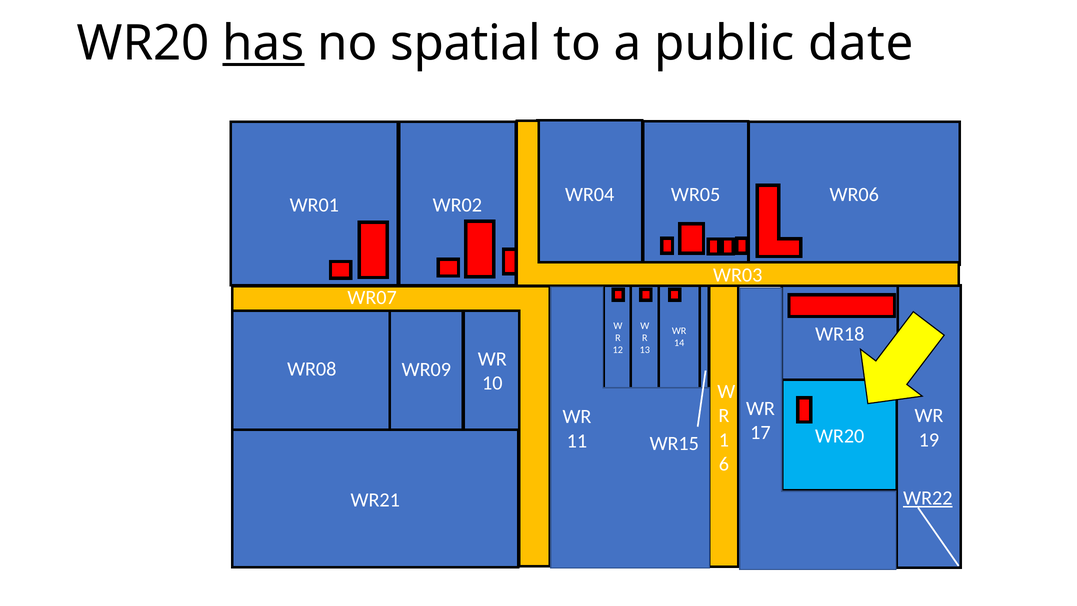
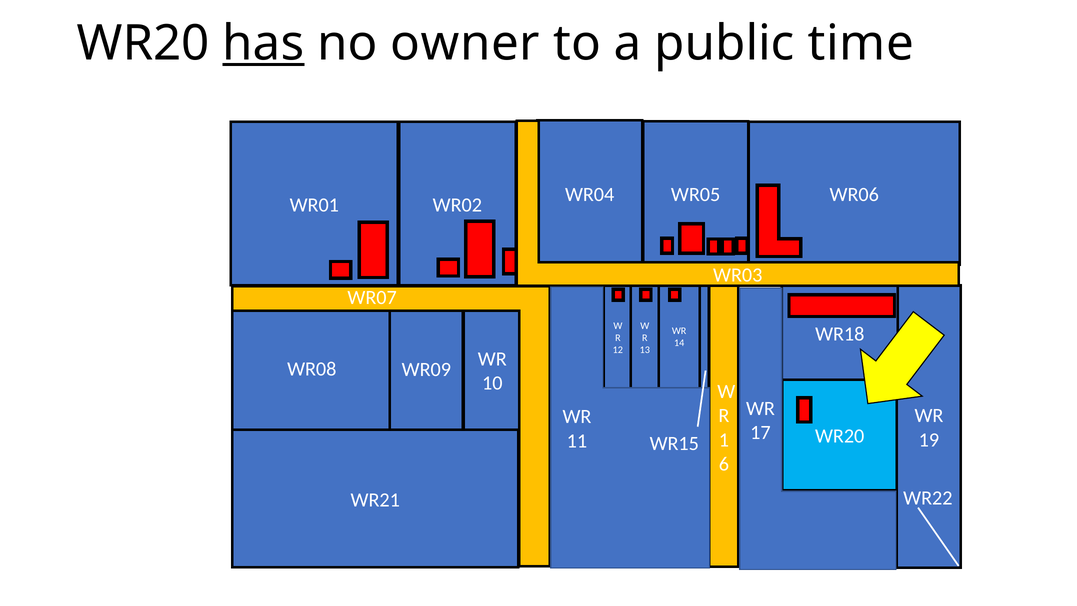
spatial: spatial -> owner (465, 43)
date: date -> time (861, 43)
WR22 underline: present -> none (928, 498)
